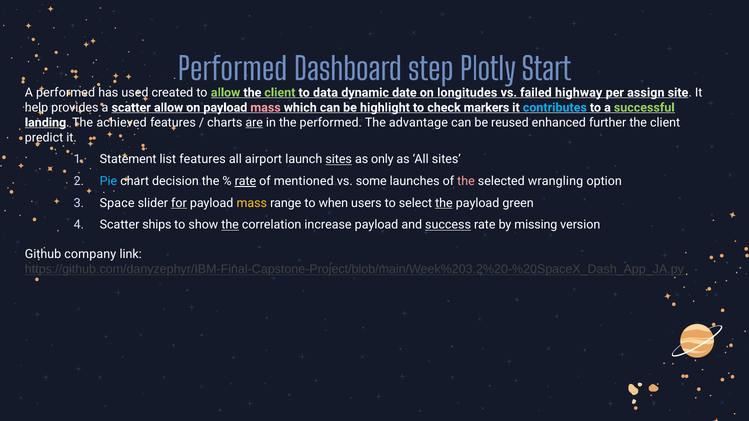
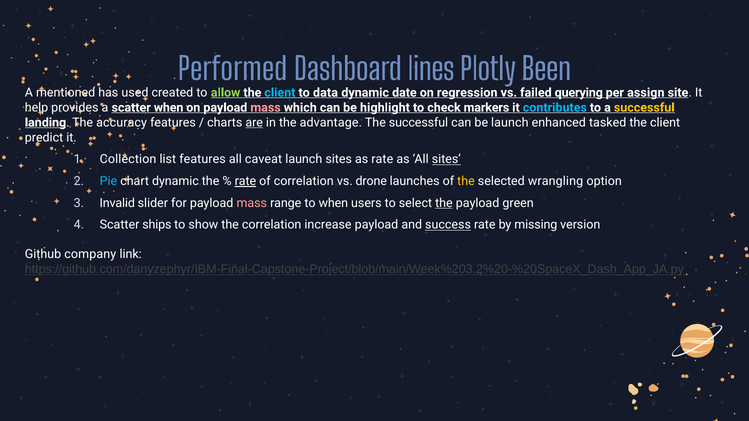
step: step -> lines (431, 70)
Start: Start -> Been (546, 70)
A performed: performed -> mentioned (66, 93)
client colour: light green -> light blue (280, 93)
longitudes: longitudes -> regression (467, 93)
highway: highway -> querying (579, 93)
scatter allow: allow -> when (169, 108)
successful colour: light green -> yellow (644, 108)
achieved: achieved -> accuracy (122, 123)
the performed: performed -> advantage (331, 123)
The advantage: advantage -> successful (418, 123)
be reused: reused -> launch (510, 123)
further: further -> tasked (608, 123)
Statement: Statement -> Collection (128, 159)
airport: airport -> caveat (264, 159)
sites underline: present -> none (339, 159)
as only: only -> rate (382, 159)
sites underline: none -> present (446, 159)
chart decision: decision -> dynamic (175, 181)
of mentioned: mentioned -> correlation (304, 181)
some: some -> drone (371, 181)
the colour: pink -> yellow (466, 181)
Space: Space -> Invalid (117, 203)
for underline: present -> none (179, 203)
mass colour: yellow -> pink (252, 203)
the underline: present -> none (230, 225)
